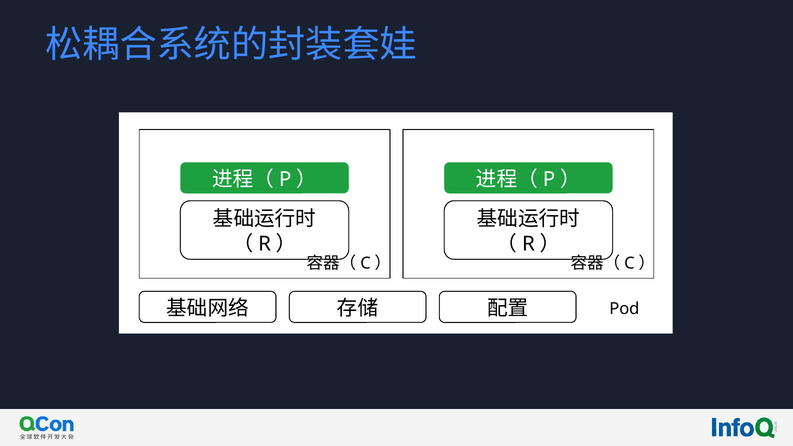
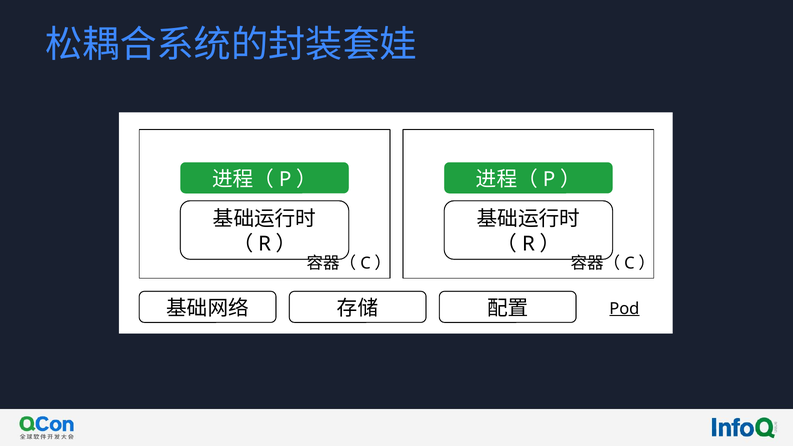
Pod underline: none -> present (624, 309)
